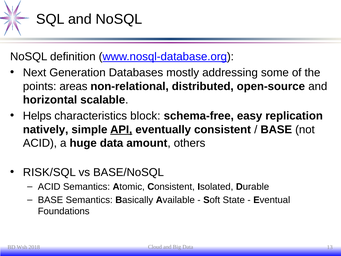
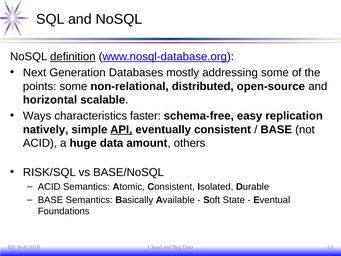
definition underline: none -> present (73, 57)
points areas: areas -> some (73, 86)
Helps: Helps -> Ways (37, 116)
block: block -> faster (145, 116)
